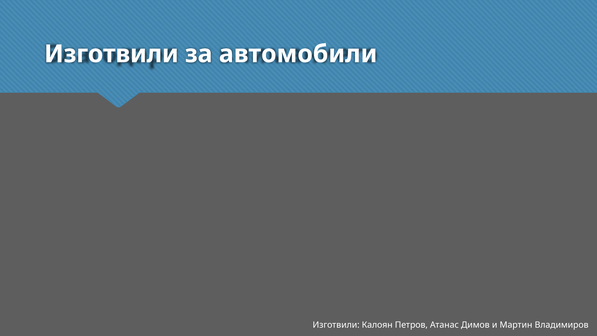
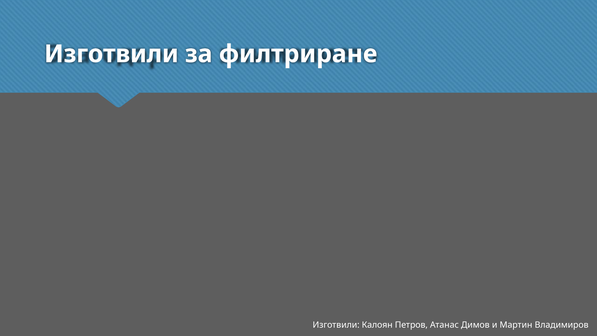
автомобили: автомобили -> филтриране (298, 54)
